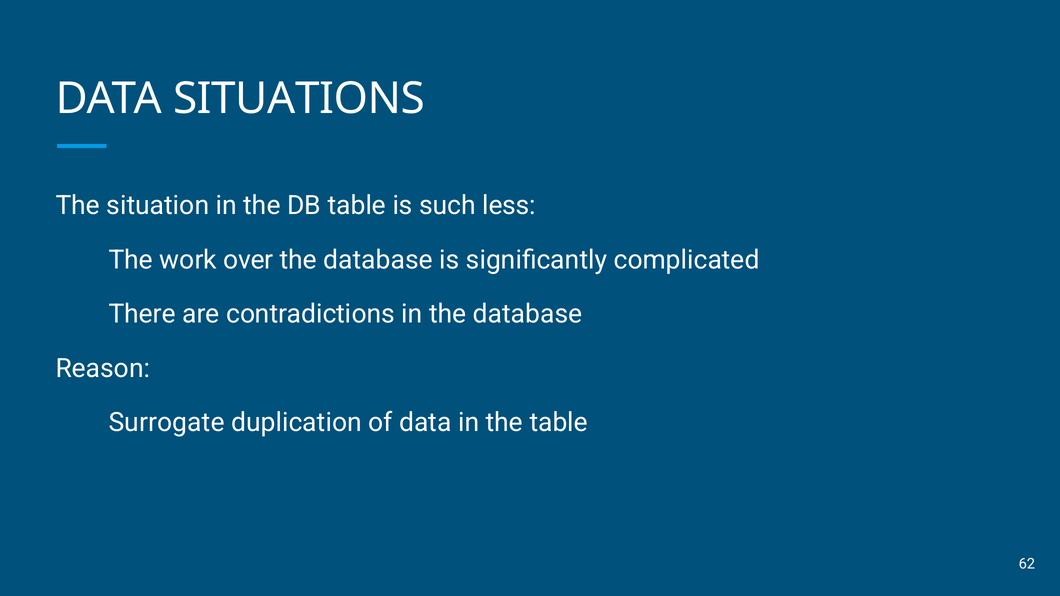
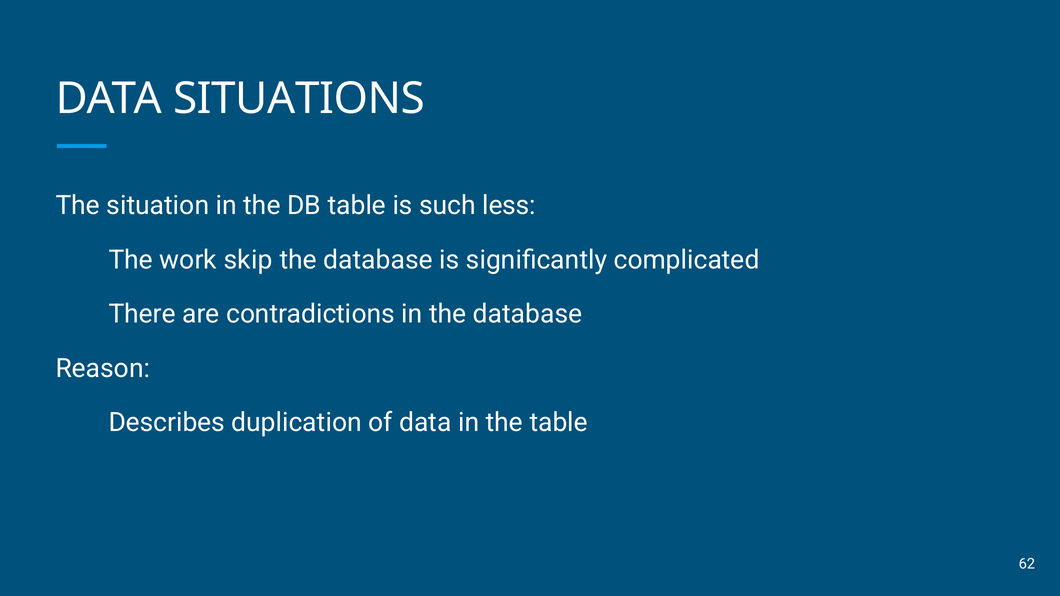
over: over -> skip (248, 260)
Surrogate: Surrogate -> Describes (167, 423)
